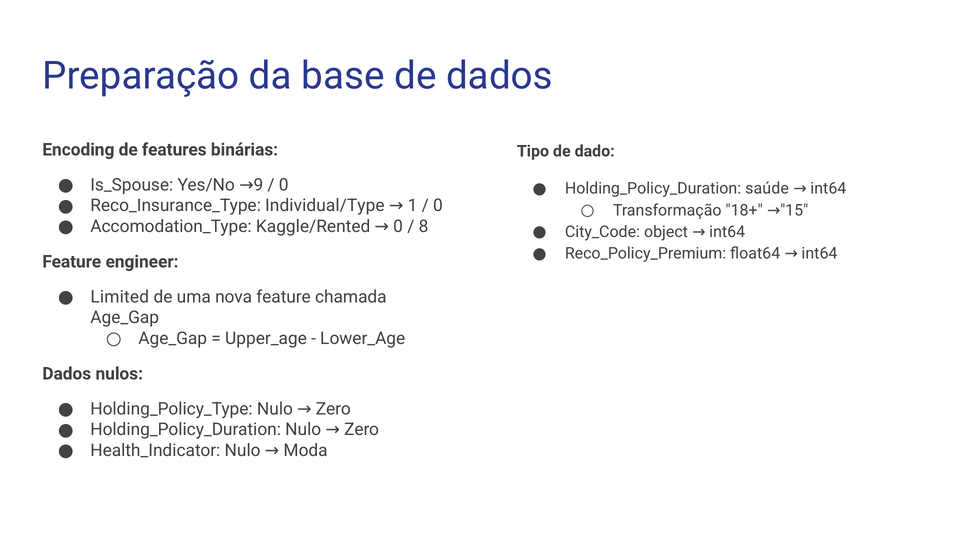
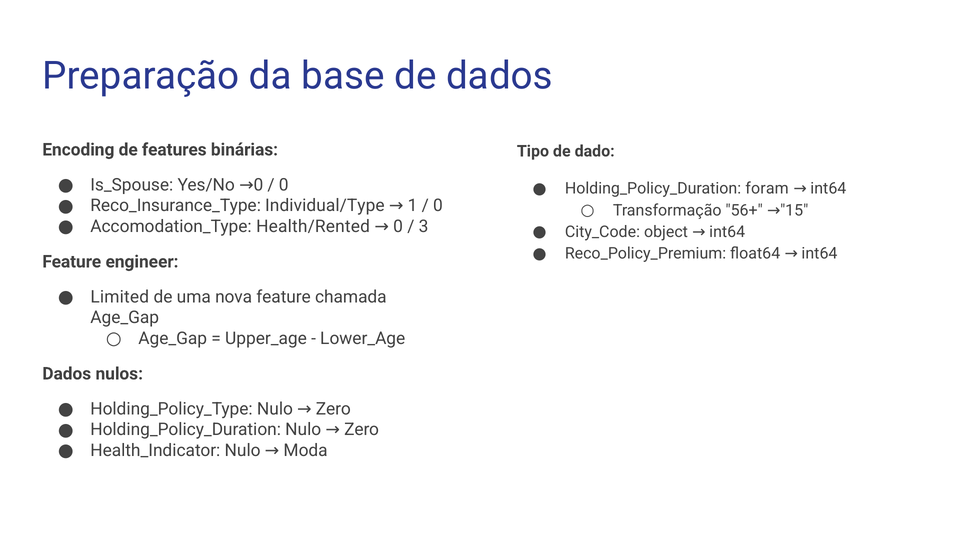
Yes/No 9: 9 -> 0 (258, 185)
saúde: saúde -> foram (767, 189)
18+: 18+ -> 56+ (744, 210)
Kaggle/Rented: Kaggle/Rented -> Health/Rented (313, 227)
8: 8 -> 3 (424, 227)
